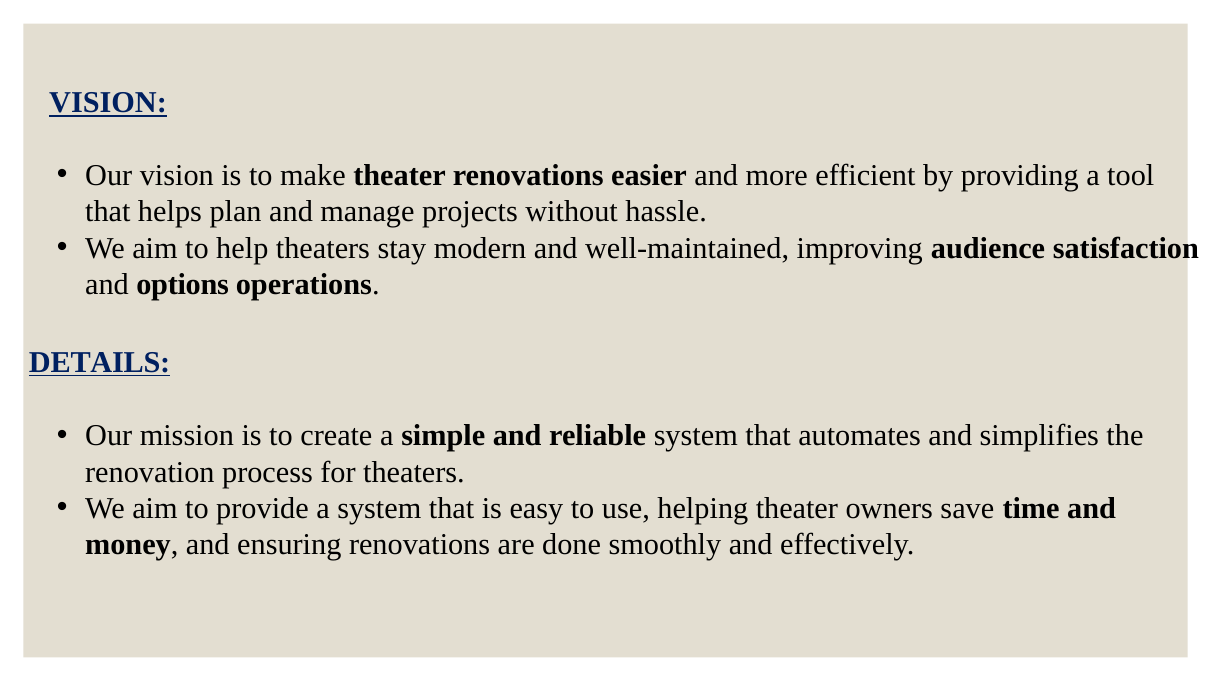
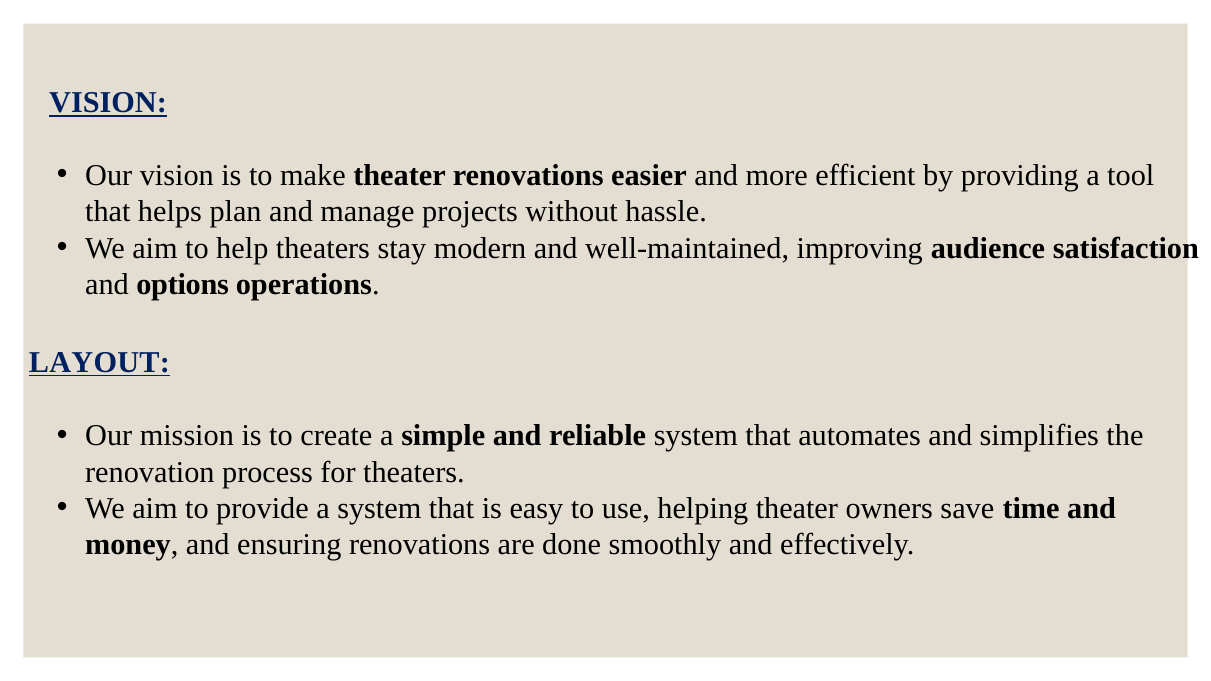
DETAILS: DETAILS -> LAYOUT (99, 362)
